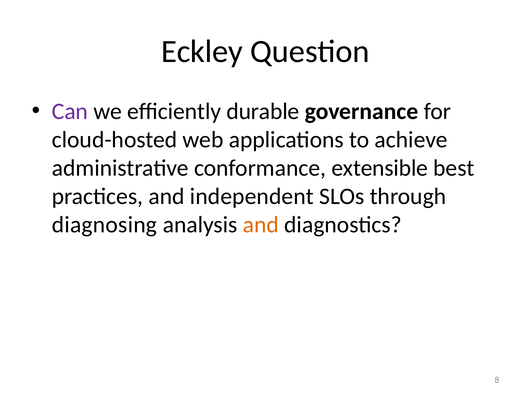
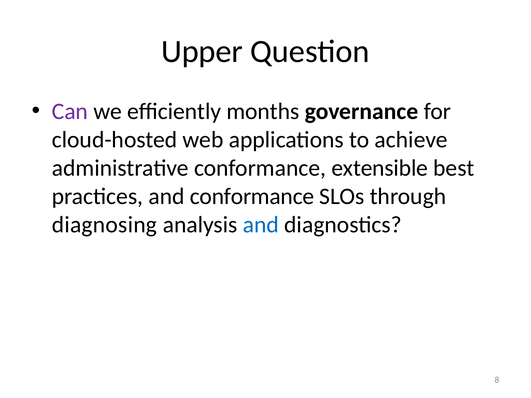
Eckley: Eckley -> Upper (202, 51)
durable: durable -> months (263, 111)
and independent: independent -> conformance (252, 196)
and colour: orange -> blue (261, 225)
